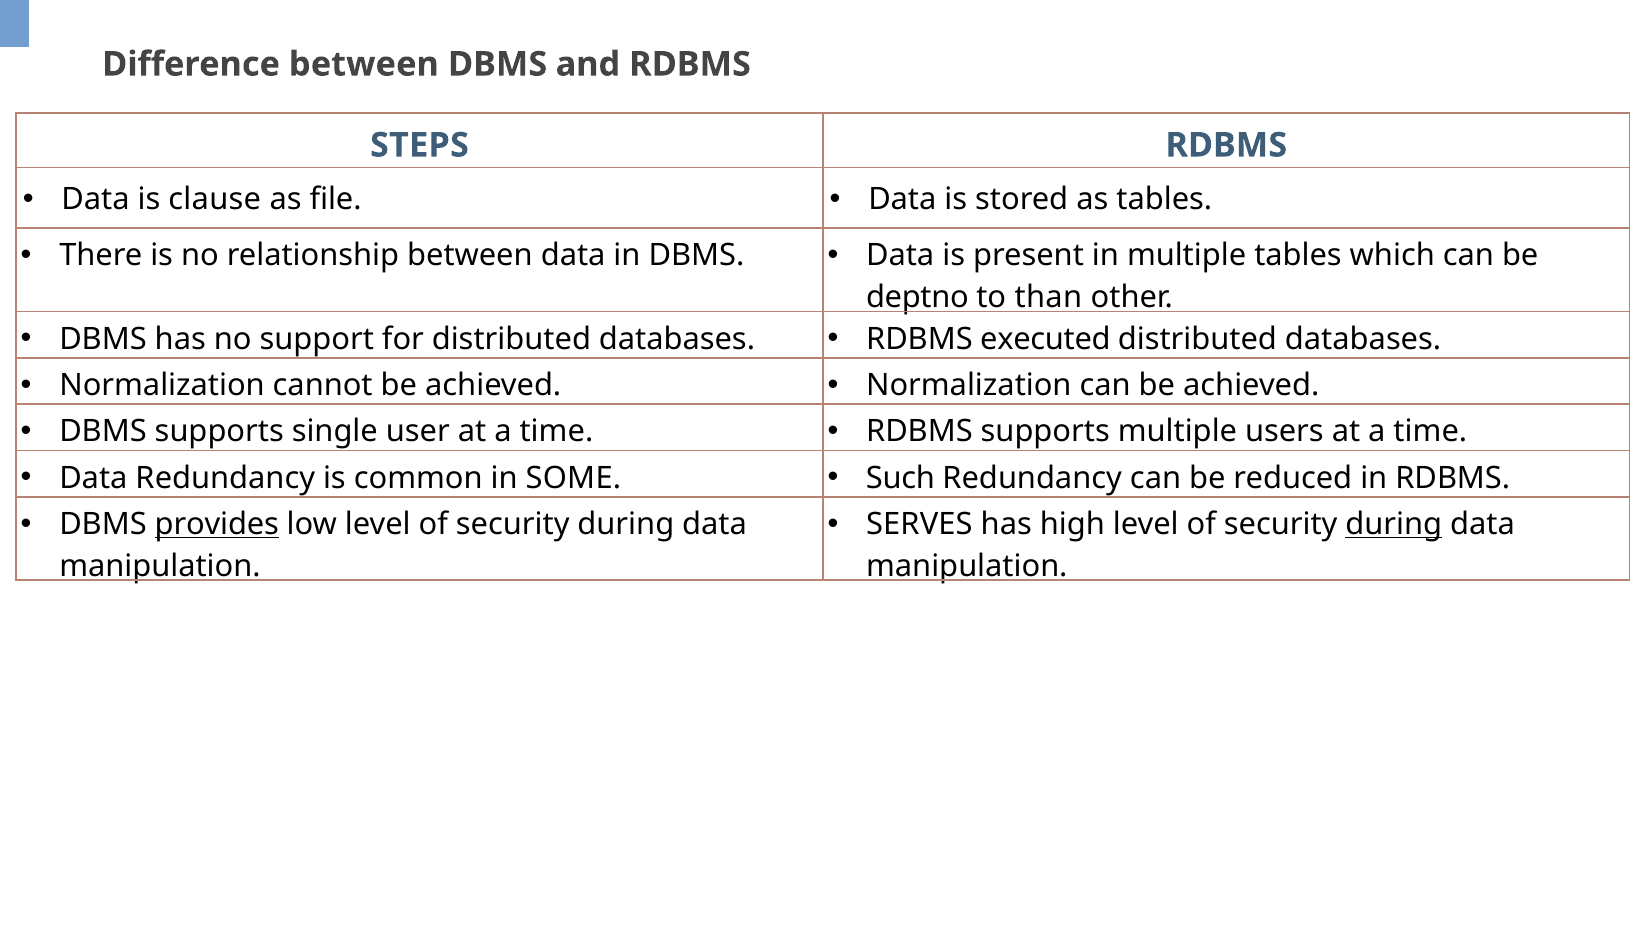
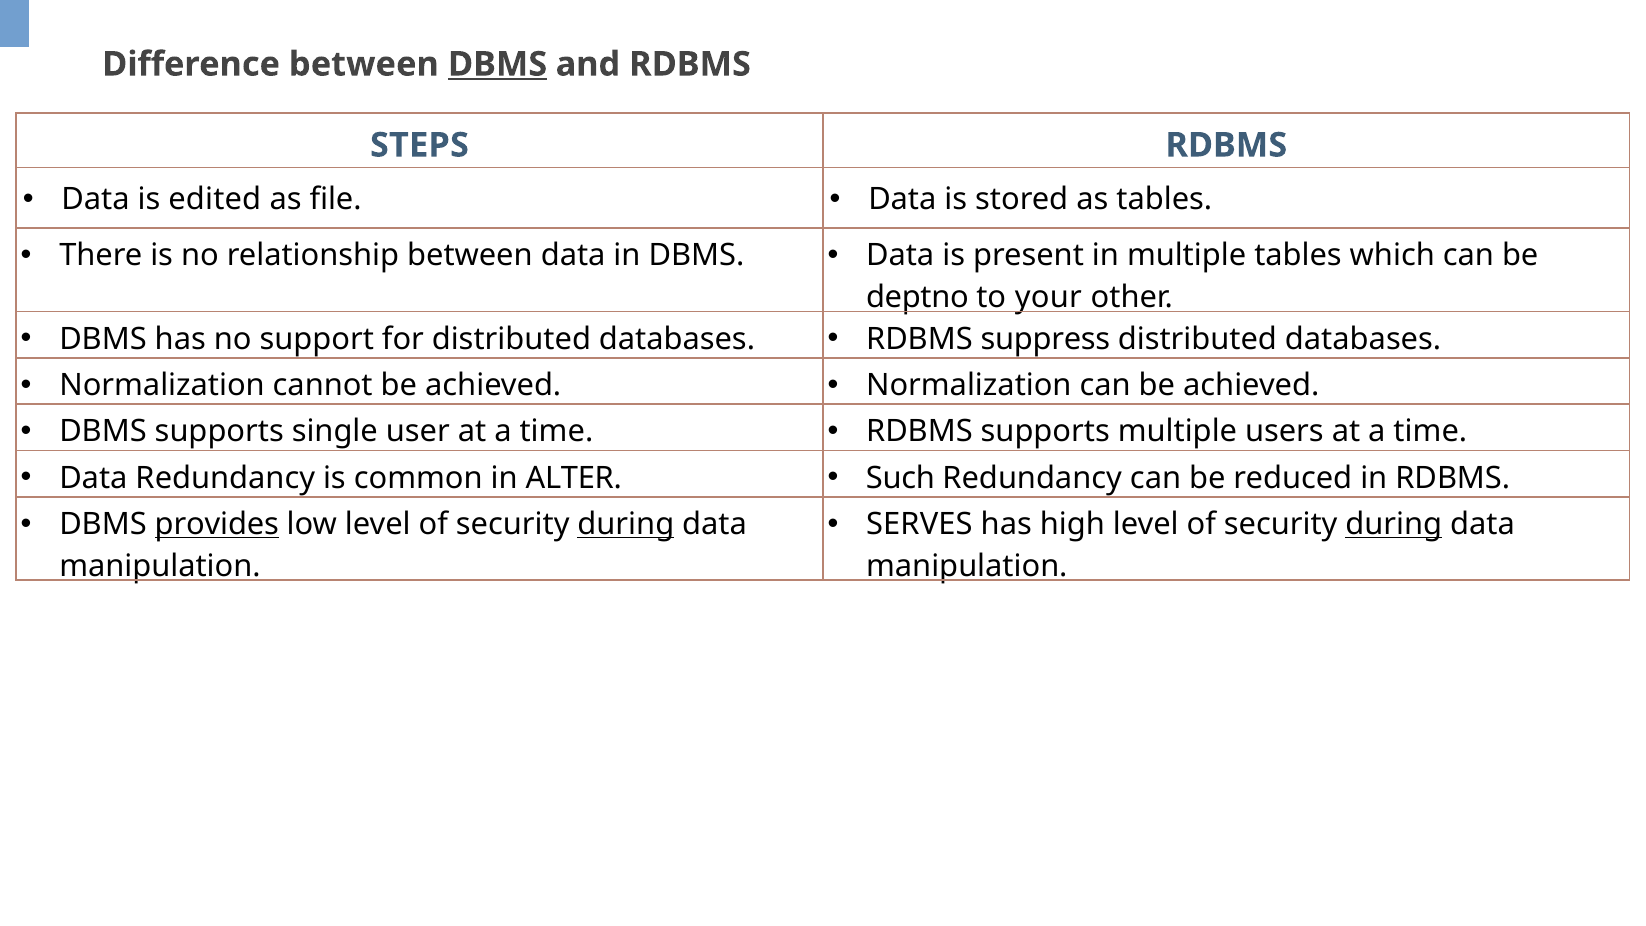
DBMS underline: none -> present (498, 64)
clause: clause -> edited (215, 200)
than: than -> your (1048, 297)
executed: executed -> suppress (1045, 339)
SOME: SOME -> ALTER (574, 478)
during underline: none -> present (626, 524)
